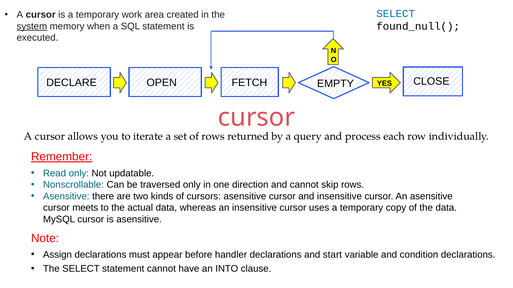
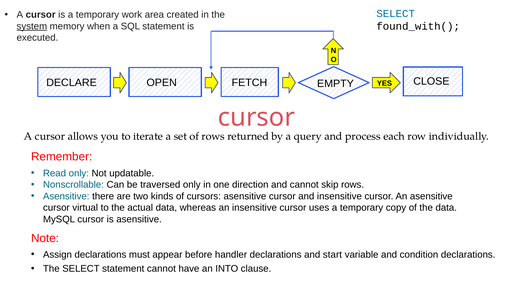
found_null(: found_null( -> found_with( (418, 26)
Remember underline: present -> none (62, 157)
meets: meets -> virtual (85, 208)
